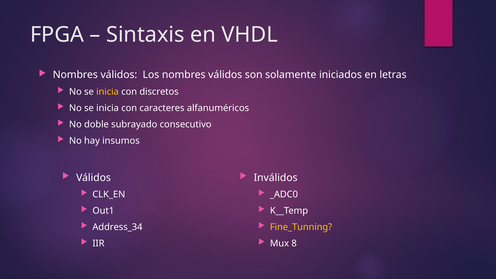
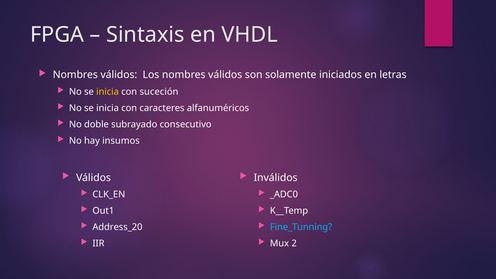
discretos: discretos -> suceción (159, 92)
Address_34: Address_34 -> Address_20 (117, 227)
Fine_Tunning colour: yellow -> light blue (301, 227)
8: 8 -> 2 (294, 243)
